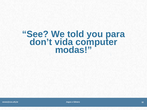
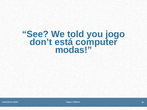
para: para -> jogo (115, 34)
vida: vida -> está (64, 42)
